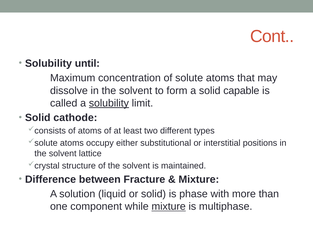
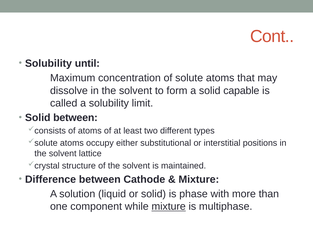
solubility underline: present -> none (109, 103)
Solid cathode: cathode -> between (75, 118)
Fracture: Fracture -> Cathode (144, 179)
